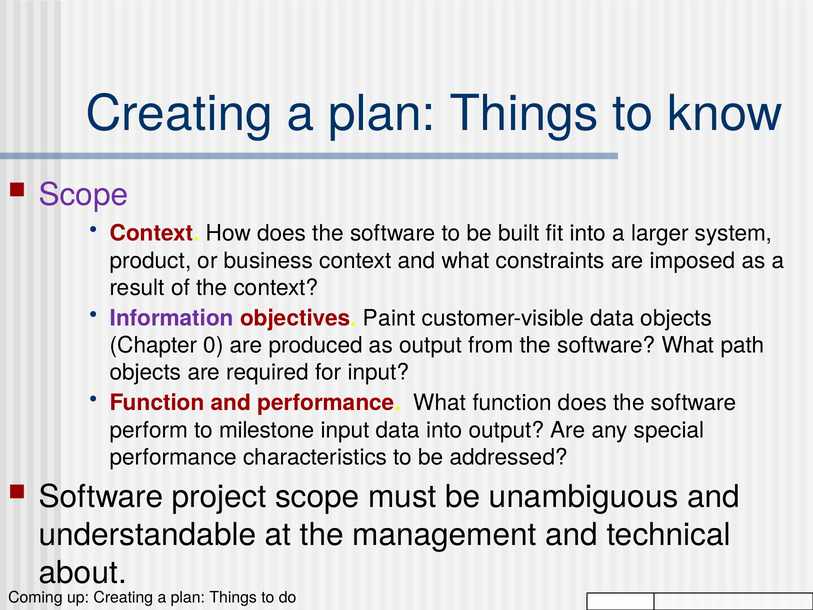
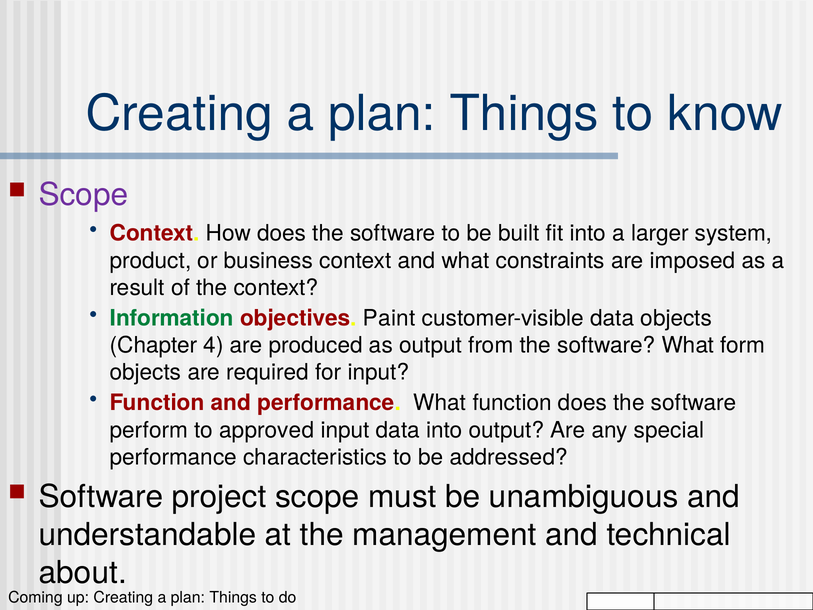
Information colour: purple -> green (172, 318)
0: 0 -> 4 (214, 345)
path: path -> form (743, 345)
milestone: milestone -> approved (267, 430)
